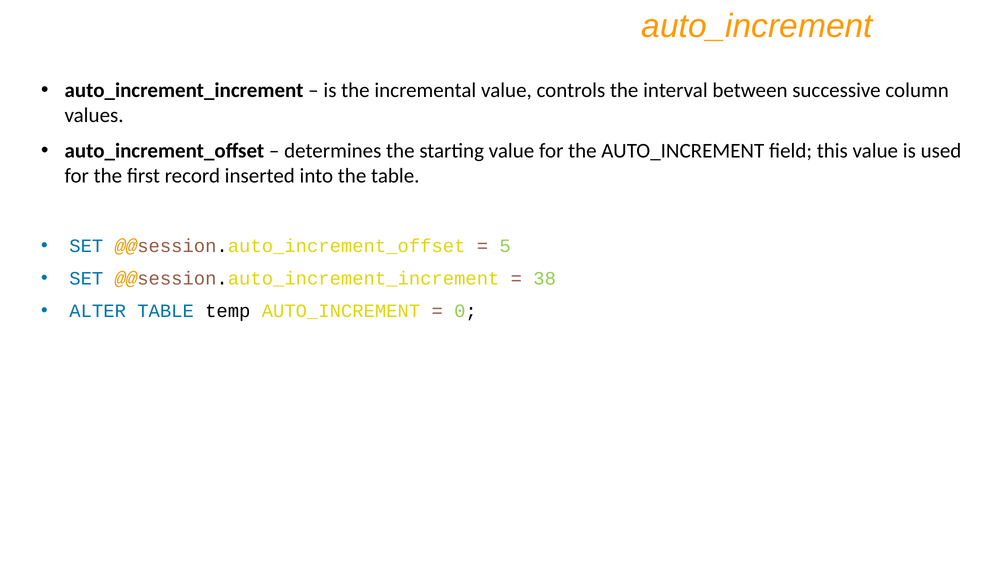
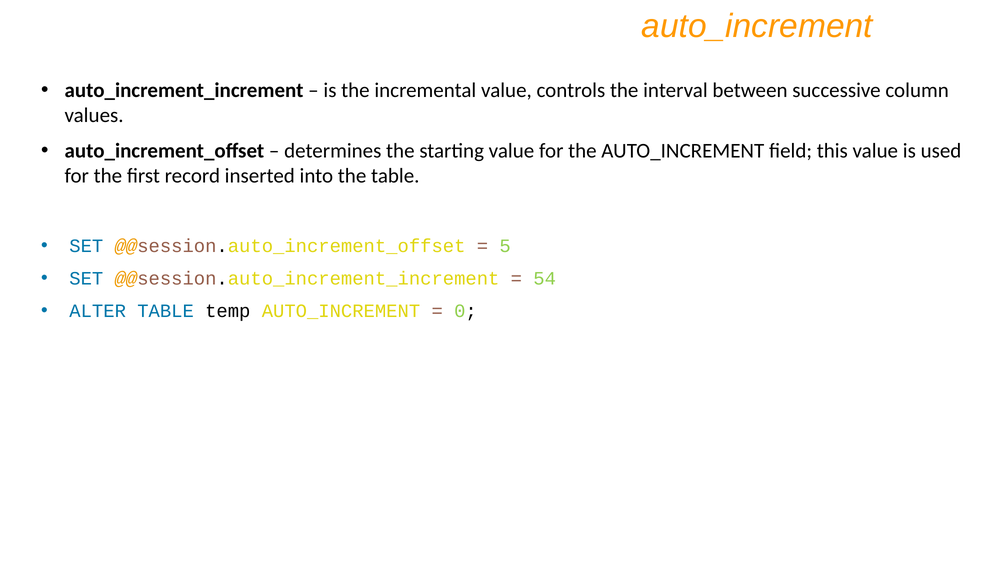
38: 38 -> 54 (545, 278)
